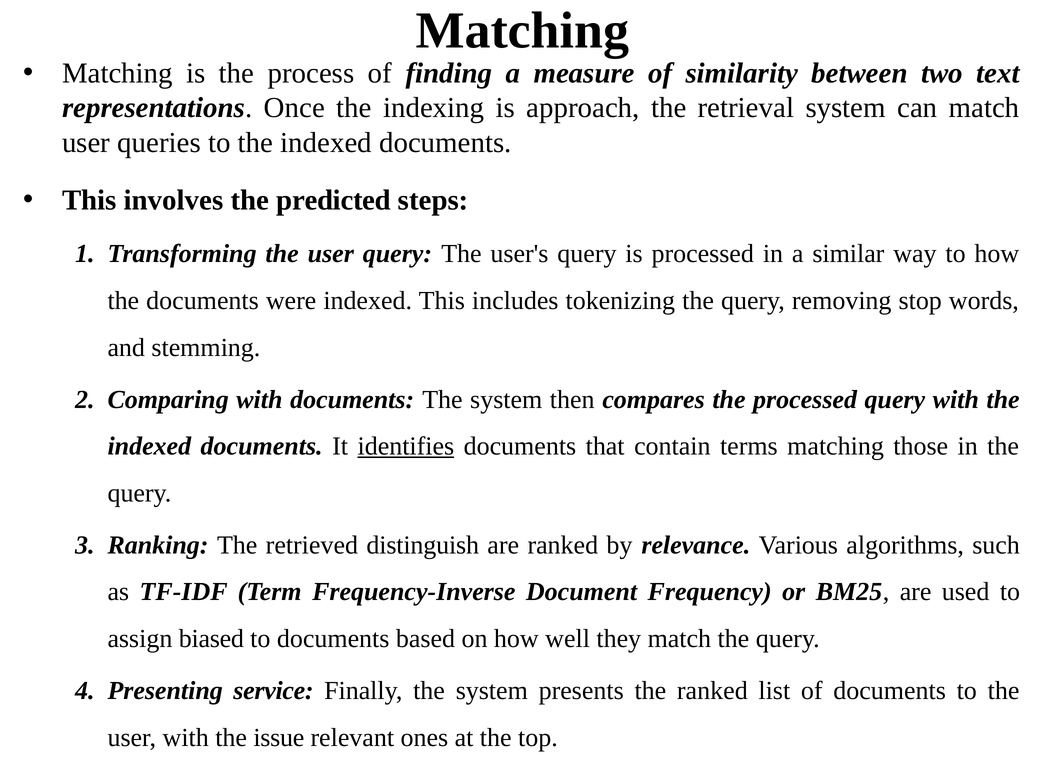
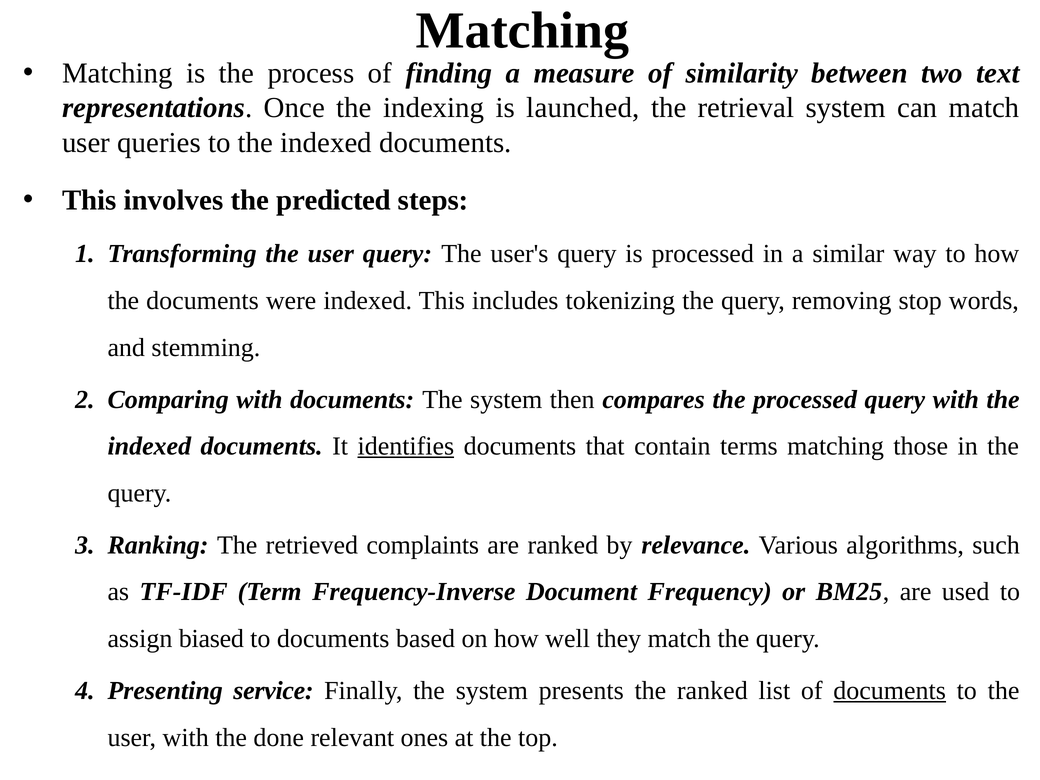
approach: approach -> launched (583, 108)
distinguish: distinguish -> complaints (423, 545)
documents underline: none -> present (890, 691)
issue: issue -> done (279, 737)
